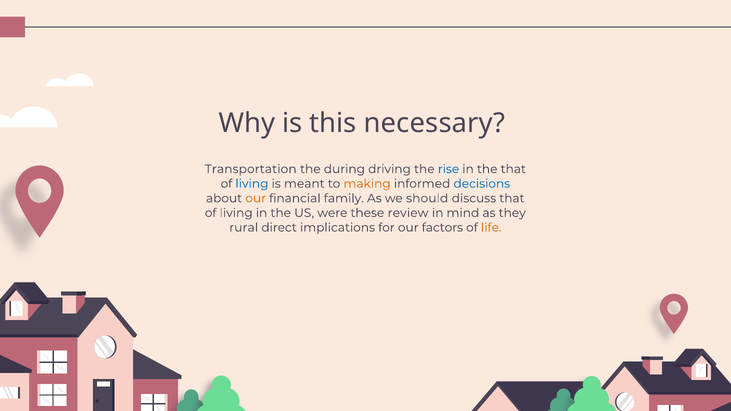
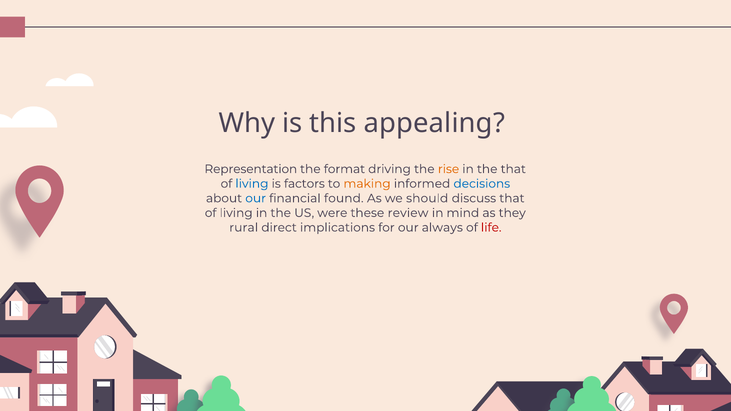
necessary: necessary -> appealing (434, 123)
Transportation: Transportation -> Representation (251, 169)
during: during -> format (344, 169)
rise colour: blue -> orange (449, 169)
meant: meant -> factors (304, 184)
our colour: orange -> blue (256, 198)
family: family -> found (344, 198)
factors: factors -> always (442, 228)
life colour: orange -> red (491, 228)
